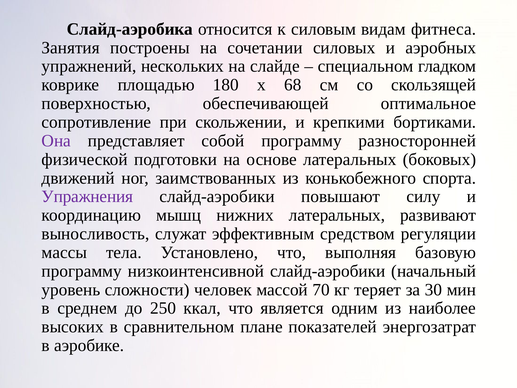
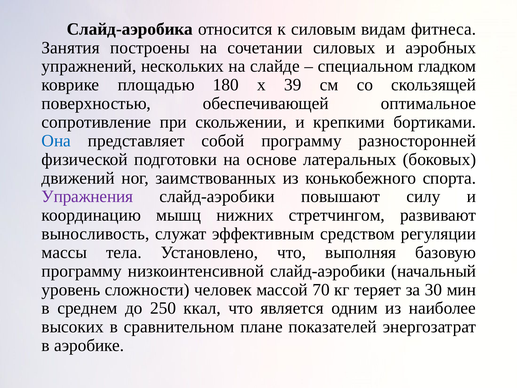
68: 68 -> 39 (293, 85)
Она colour: purple -> blue (56, 141)
нижних латеральных: латеральных -> стретчингом (337, 215)
